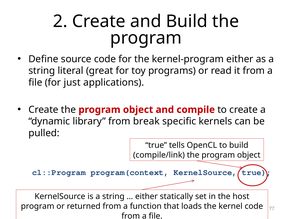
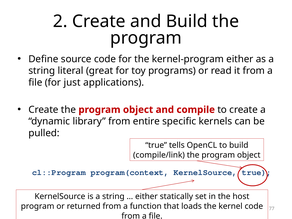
break: break -> entire (146, 121)
